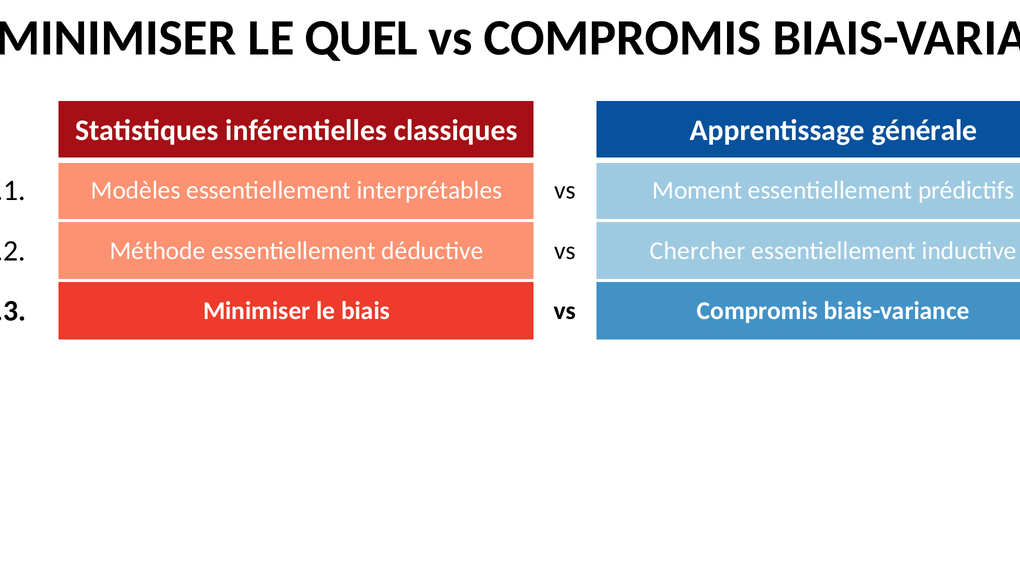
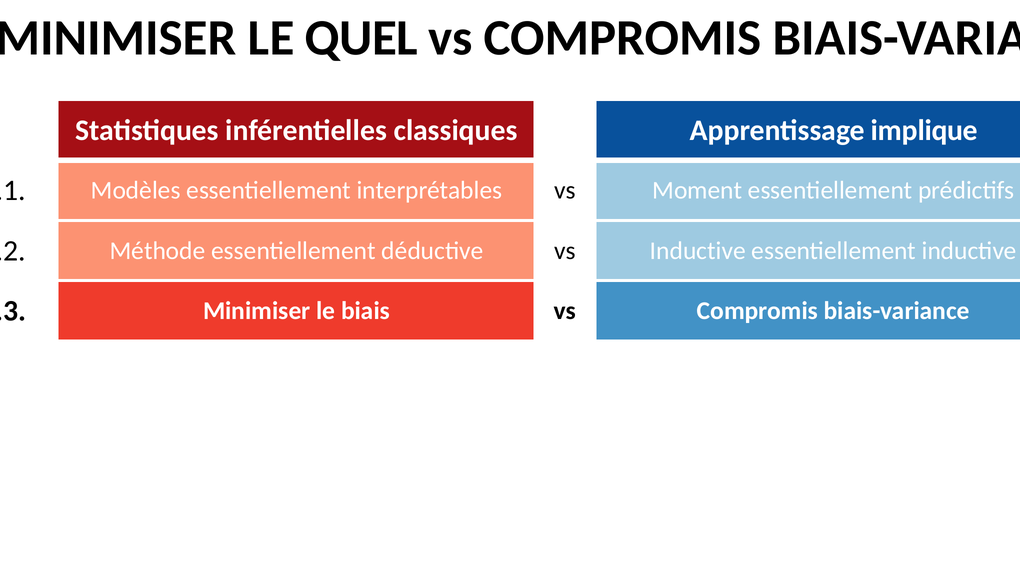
générale: générale -> implique (924, 130)
vs Chercher: Chercher -> Inductive (698, 251)
